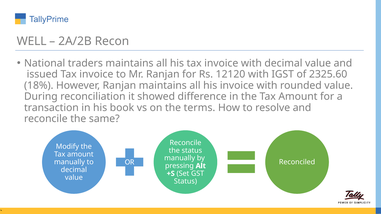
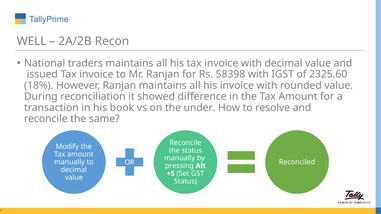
12120: 12120 -> 58398 (230, 74)
terms: terms -> under (200, 108)
